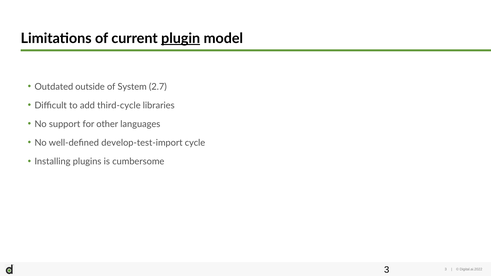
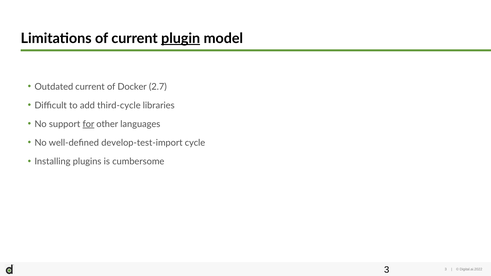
Outdated outside: outside -> current (90, 87)
System: System -> Docker (132, 87)
for underline: none -> present (88, 124)
